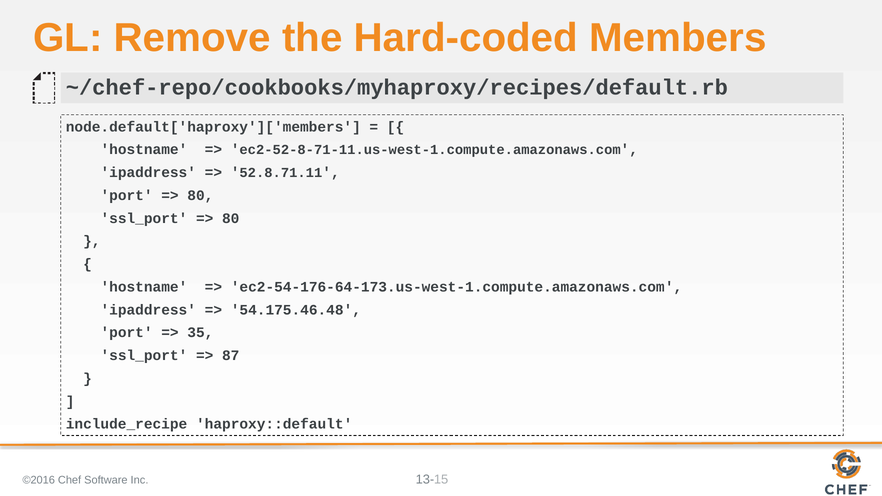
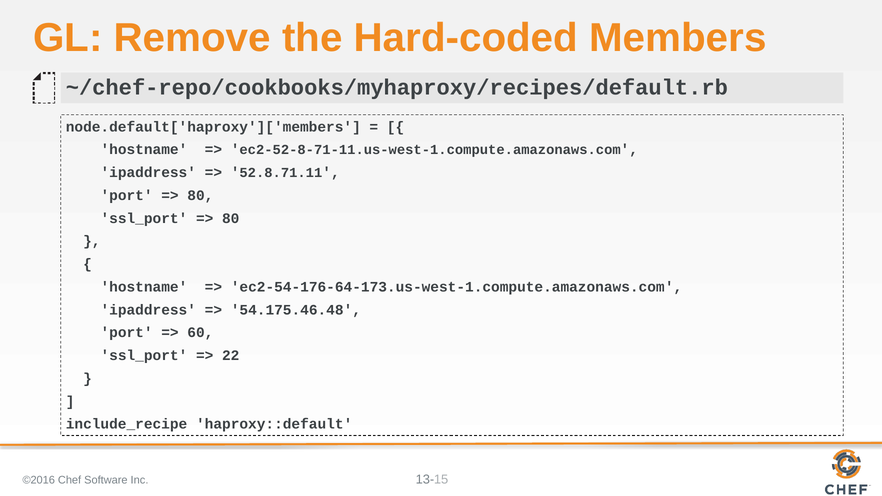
35: 35 -> 60 (200, 333)
87: 87 -> 22 (231, 356)
